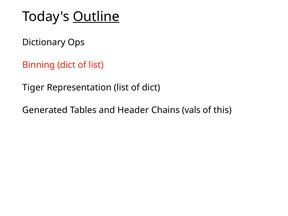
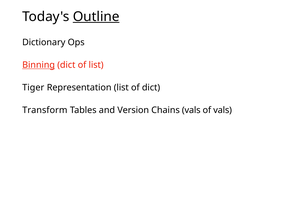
Binning underline: none -> present (39, 65)
Generated: Generated -> Transform (45, 110)
Header: Header -> Version (133, 110)
of this: this -> vals (223, 110)
